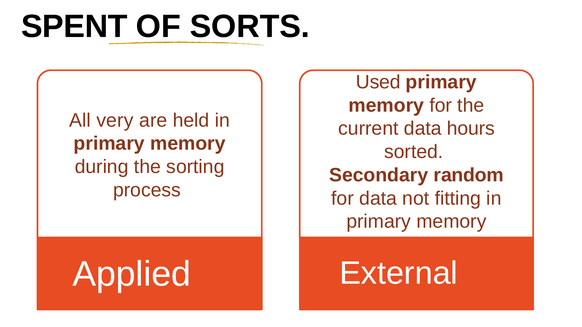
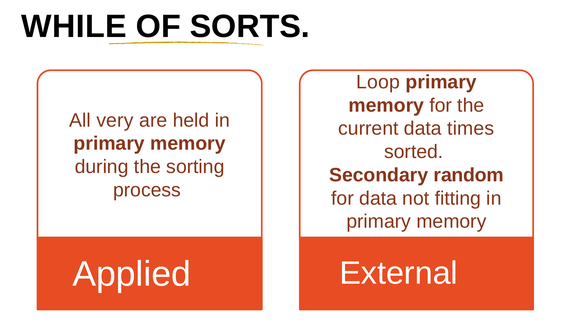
SPENT: SPENT -> WHILE (74, 27)
Used: Used -> Loop (378, 82)
hours: hours -> times (471, 129)
